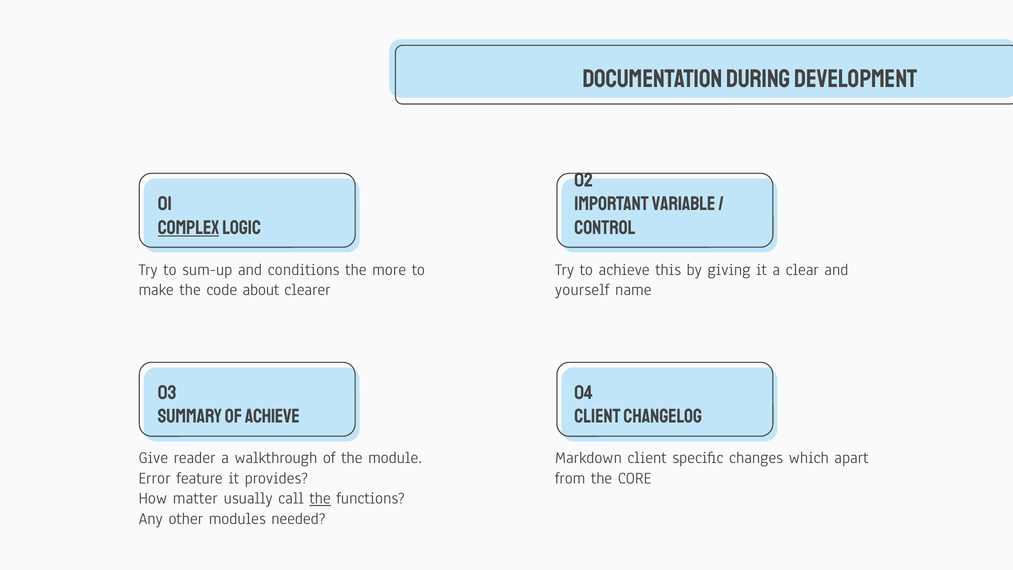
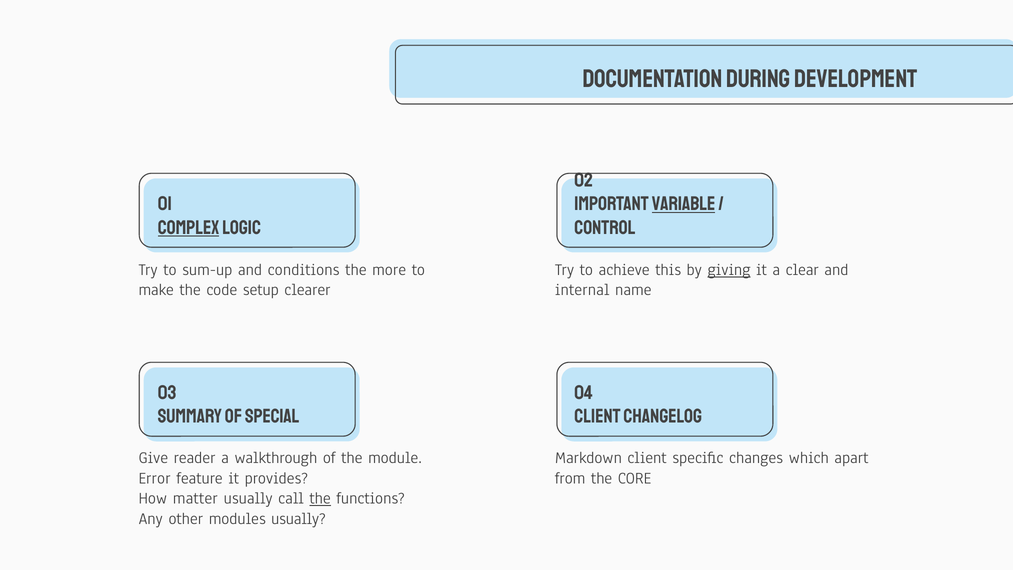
variable underline: none -> present (684, 204)
giving underline: none -> present (729, 270)
about: about -> setup (261, 290)
yourself: yourself -> internal (582, 290)
of achieve: achieve -> special (272, 416)
modules needed: needed -> usually (298, 518)
